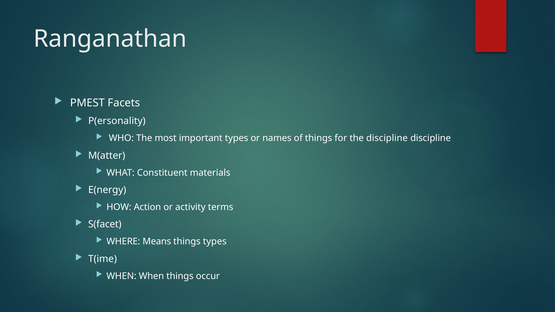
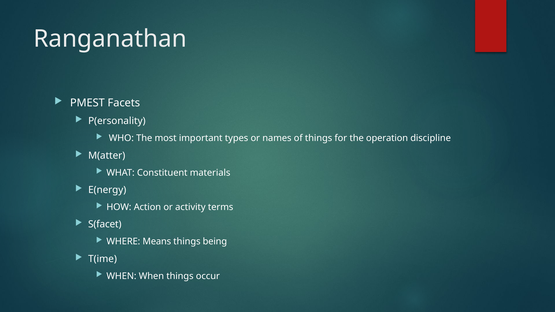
the discipline: discipline -> operation (387, 138)
things types: types -> being (215, 242)
